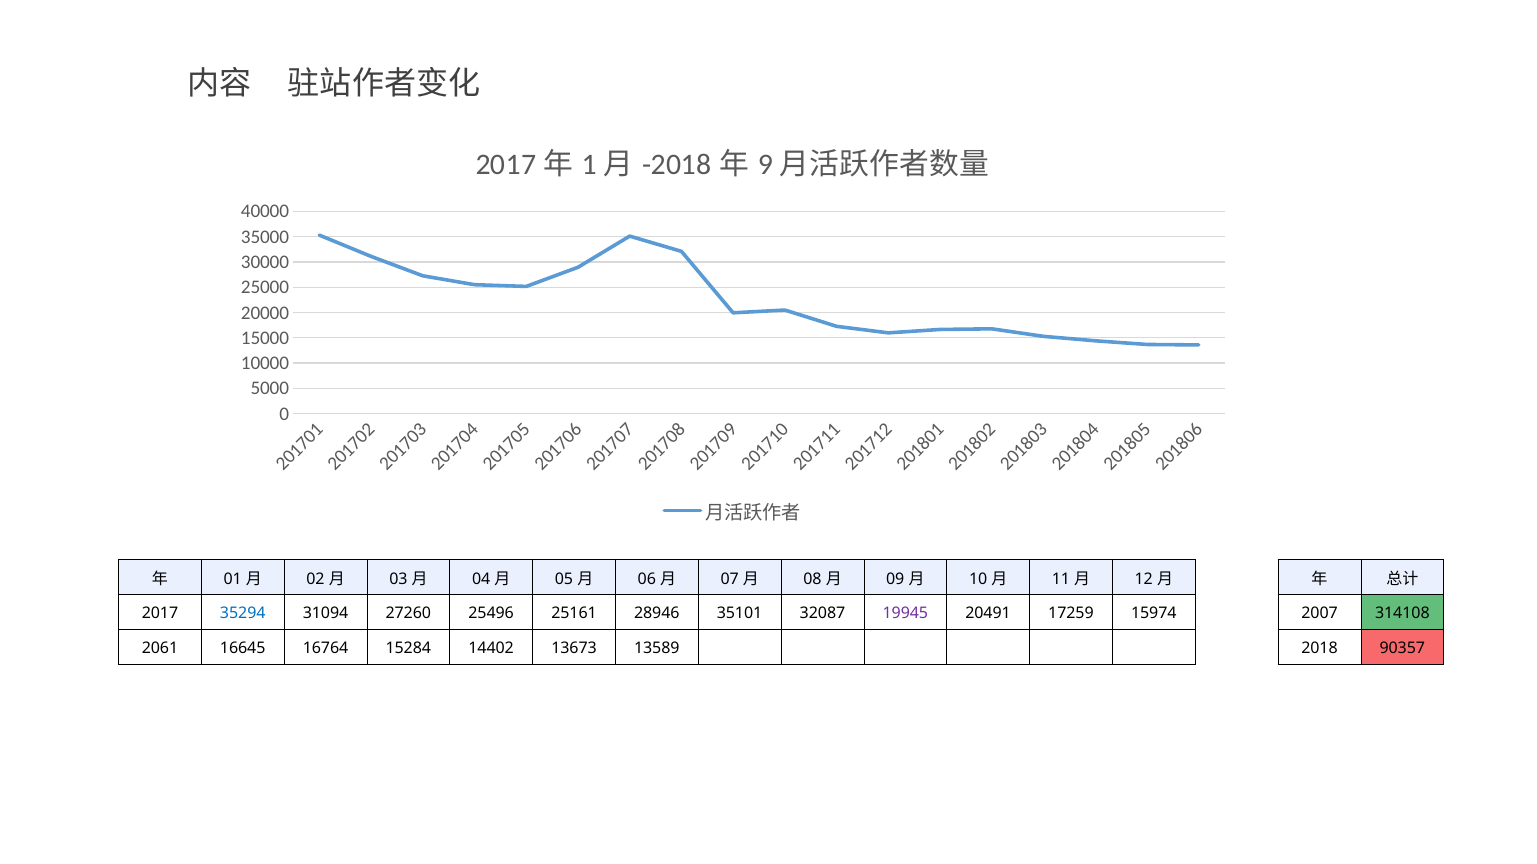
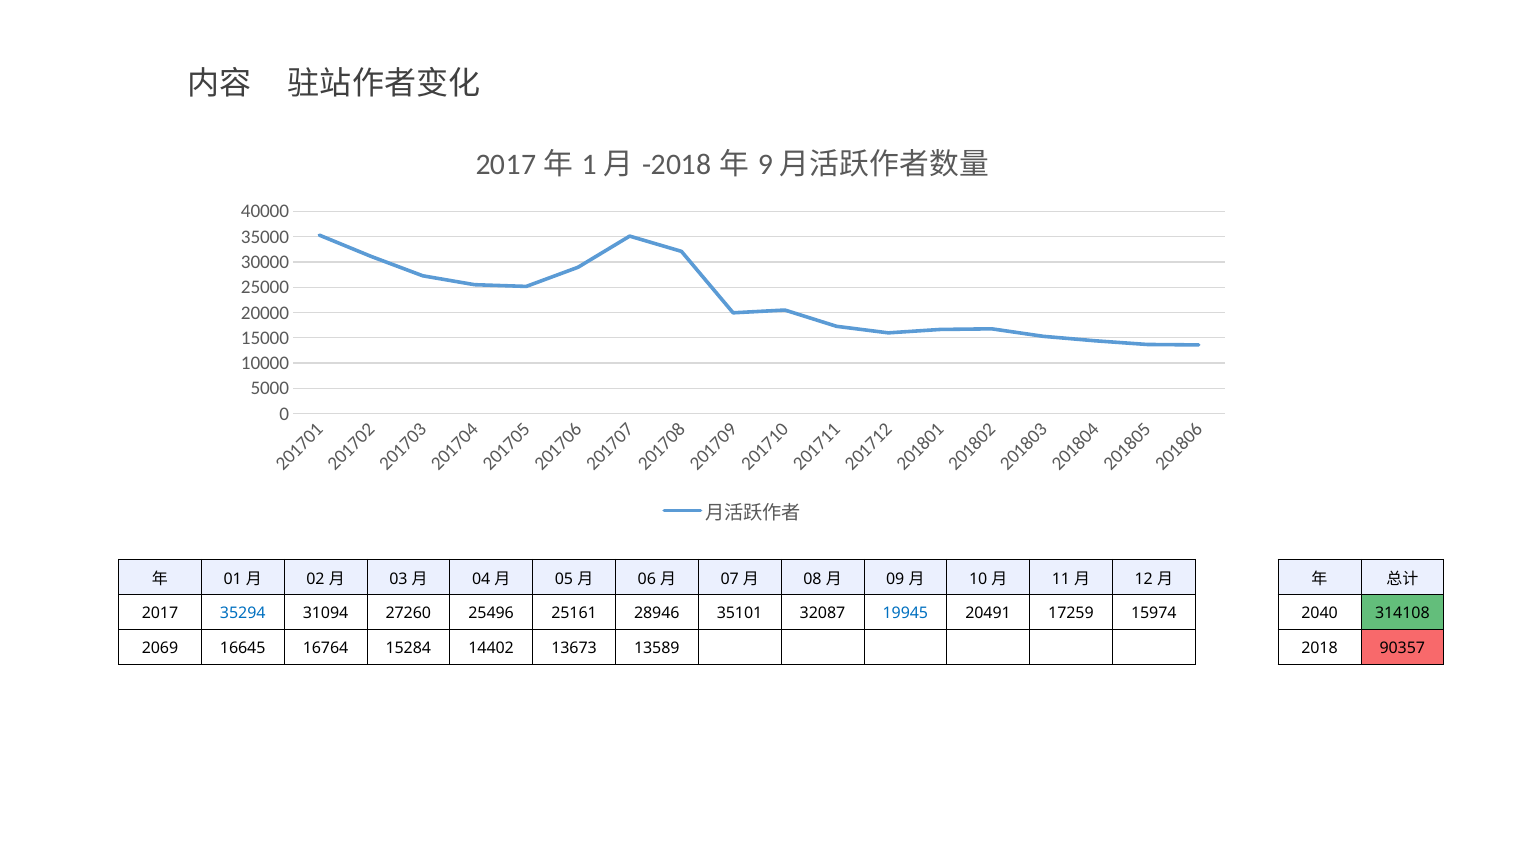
19945 colour: purple -> blue (905, 614)
2007: 2007 -> 2040 (1320, 614)
2061: 2061 -> 2069 (160, 649)
